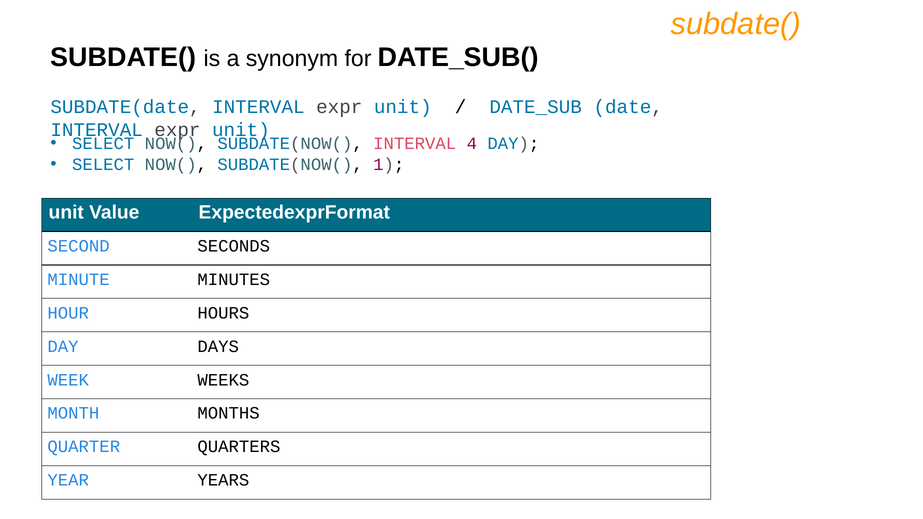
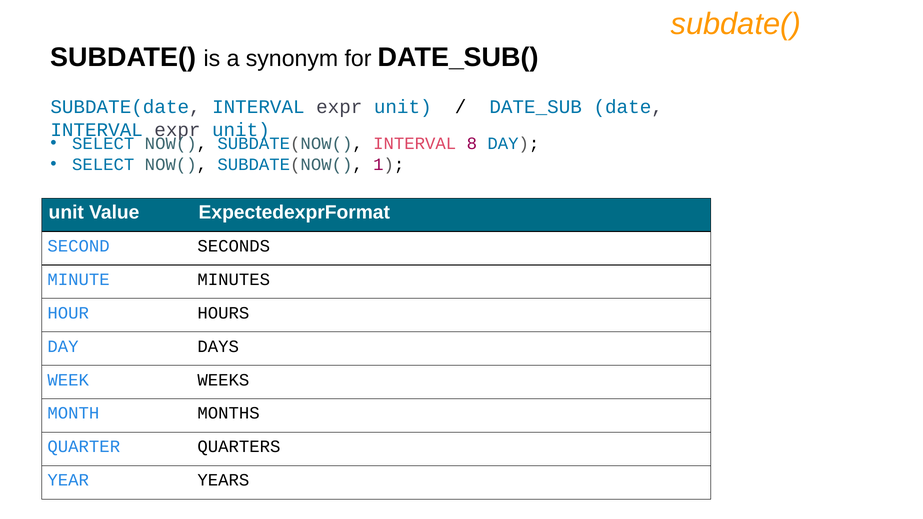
4: 4 -> 8 (472, 144)
